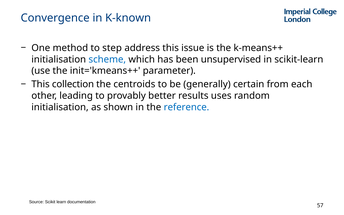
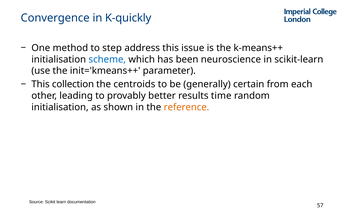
K-known: K-known -> K-quickly (128, 18)
unsupervised: unsupervised -> neuroscience (231, 59)
uses: uses -> time (221, 96)
reference colour: blue -> orange (186, 107)
